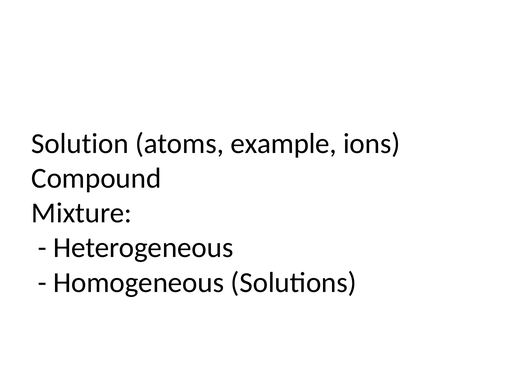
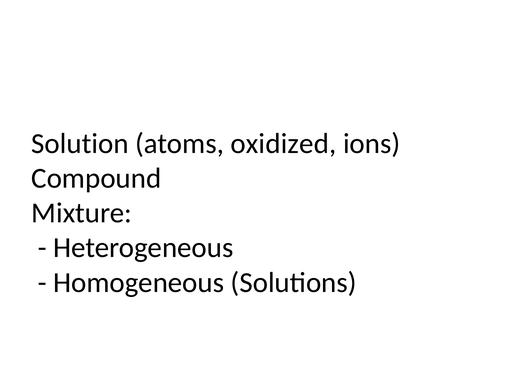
example: example -> oxidized (283, 144)
